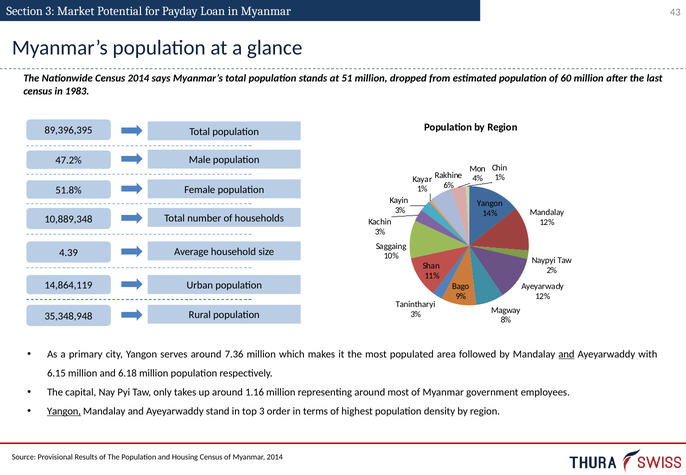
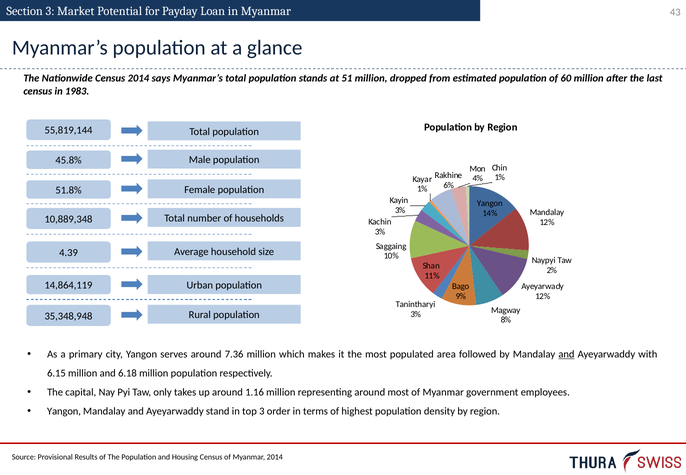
89,396,395: 89,396,395 -> 55,819,144 (68, 130)
47.2%: 47.2% -> 45.8% (69, 160)
Yangon underline: present -> none (64, 411)
